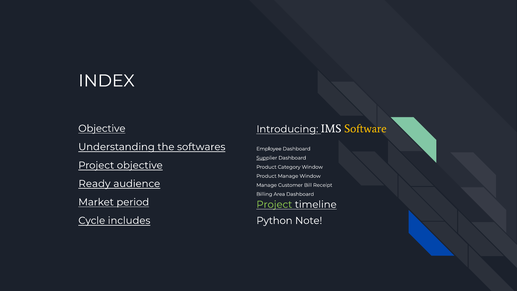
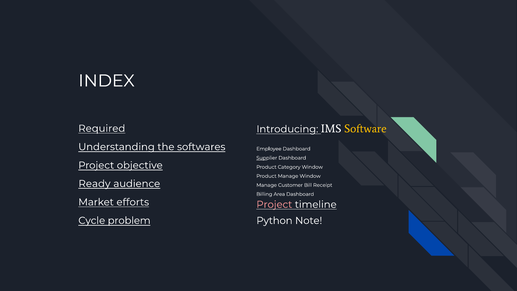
Objective: Objective -> Required (102, 128)
period: period -> efforts (133, 202)
Project colour: light green -> pink (274, 204)
includes: includes -> problem (129, 220)
